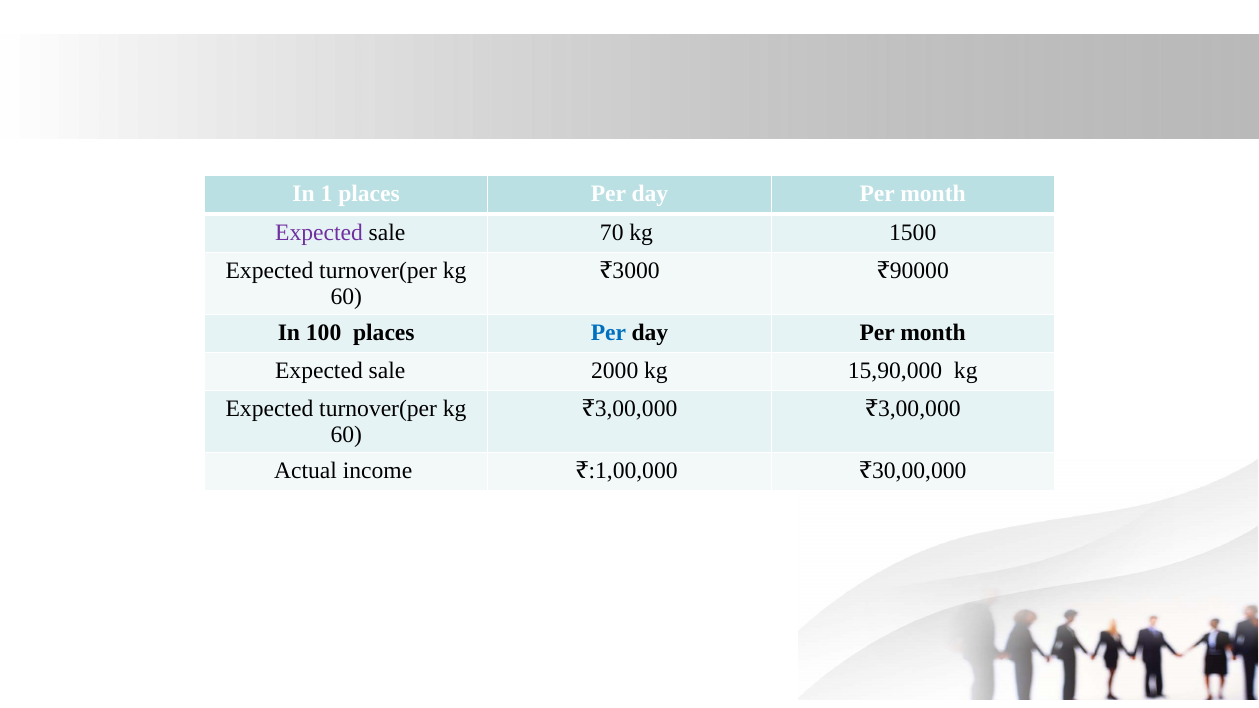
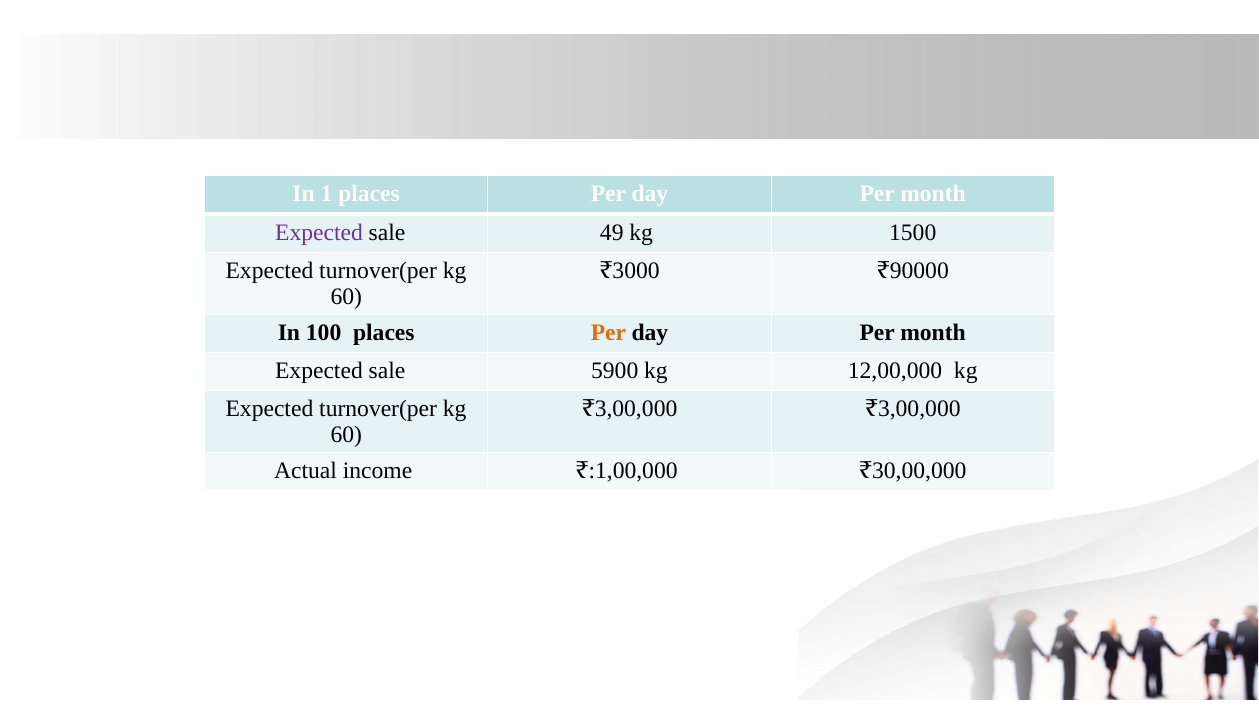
70: 70 -> 49 (612, 232)
Per colour: blue -> orange (608, 332)
2000: 2000 -> 5900 (615, 371)
15,90,000: 15,90,000 -> 12,00,000 (895, 371)
